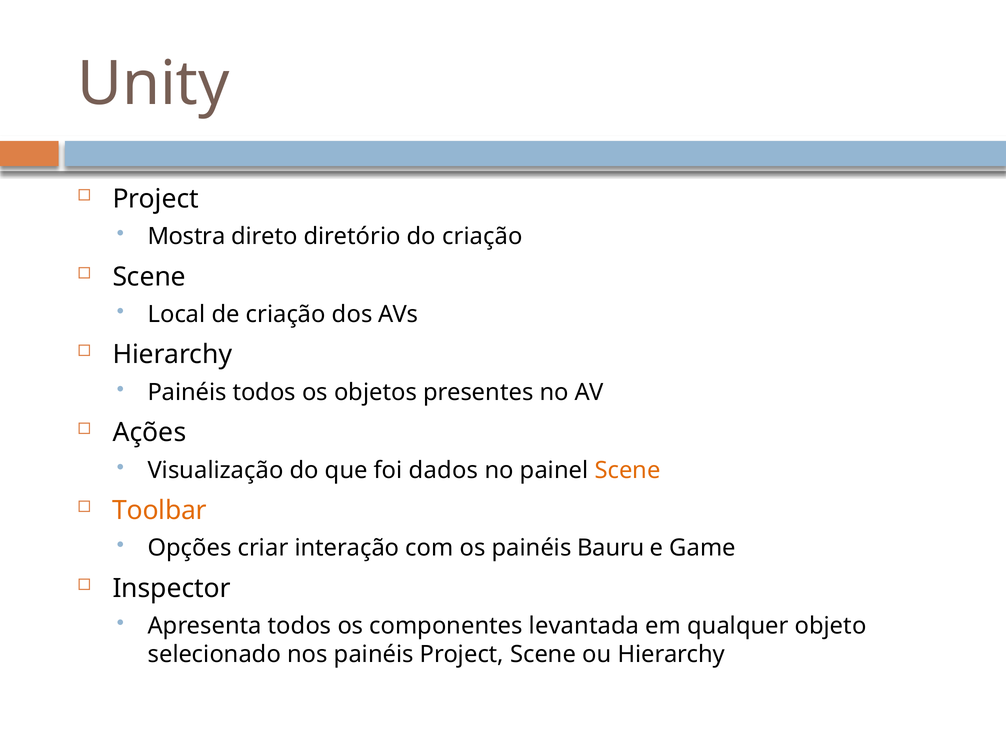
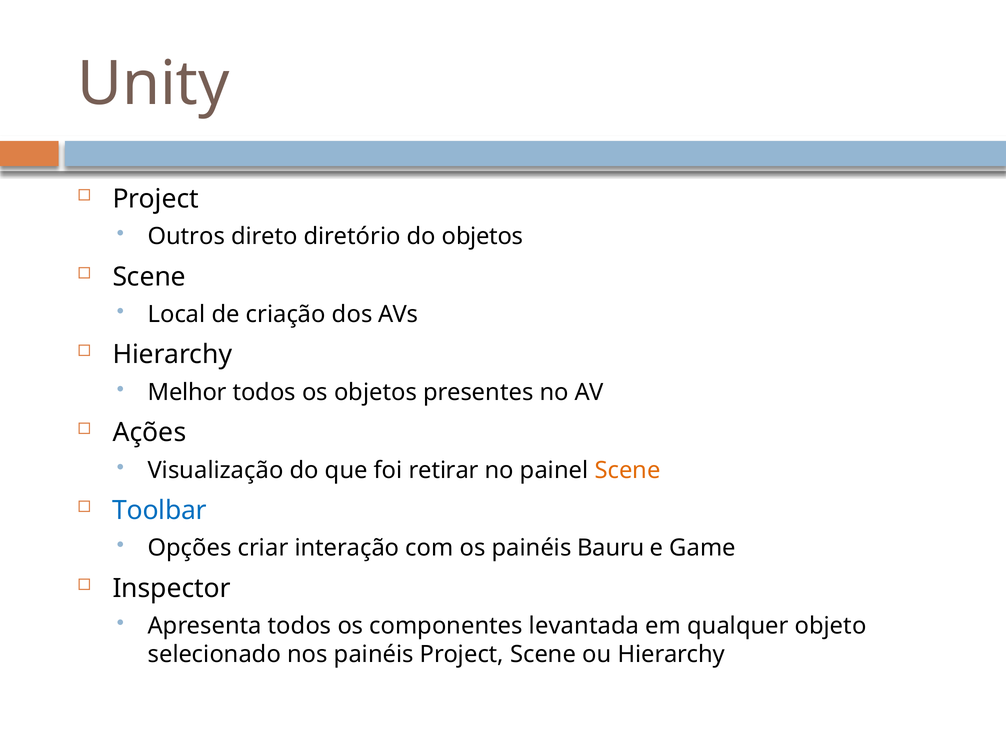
Mostra: Mostra -> Outros (186, 236)
do criação: criação -> objetos (483, 236)
Painéis: Painéis -> Melhor (187, 392)
dados: dados -> retirar (444, 470)
Toolbar colour: orange -> blue (160, 510)
